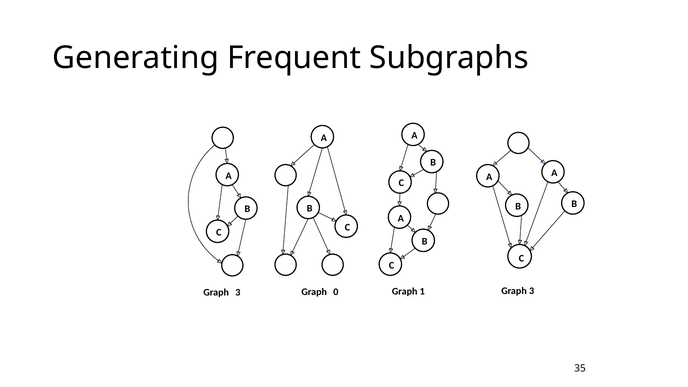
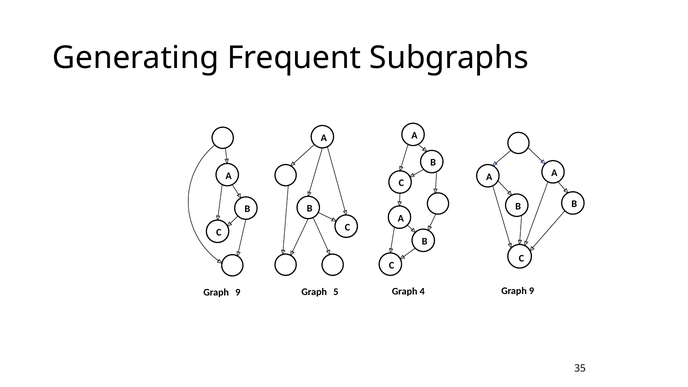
3: 3 -> 9 (532, 291)
3: 3 -> 9 (238, 292)
0: 0 -> 5 (336, 292)
1: 1 -> 4 (422, 291)
